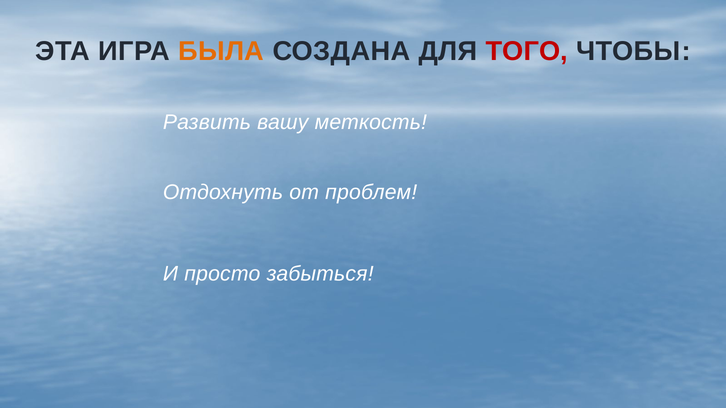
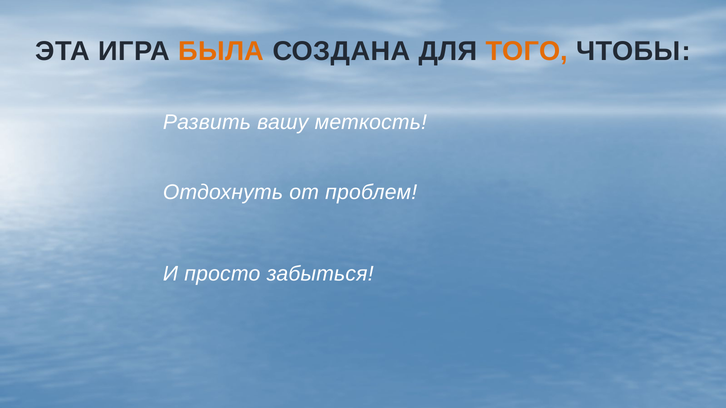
ТОГО colour: red -> orange (527, 51)
